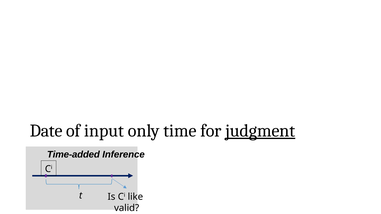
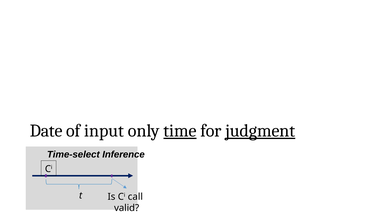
time underline: none -> present (180, 131)
Time-added: Time-added -> Time-select (73, 155)
like: like -> call (135, 197)
